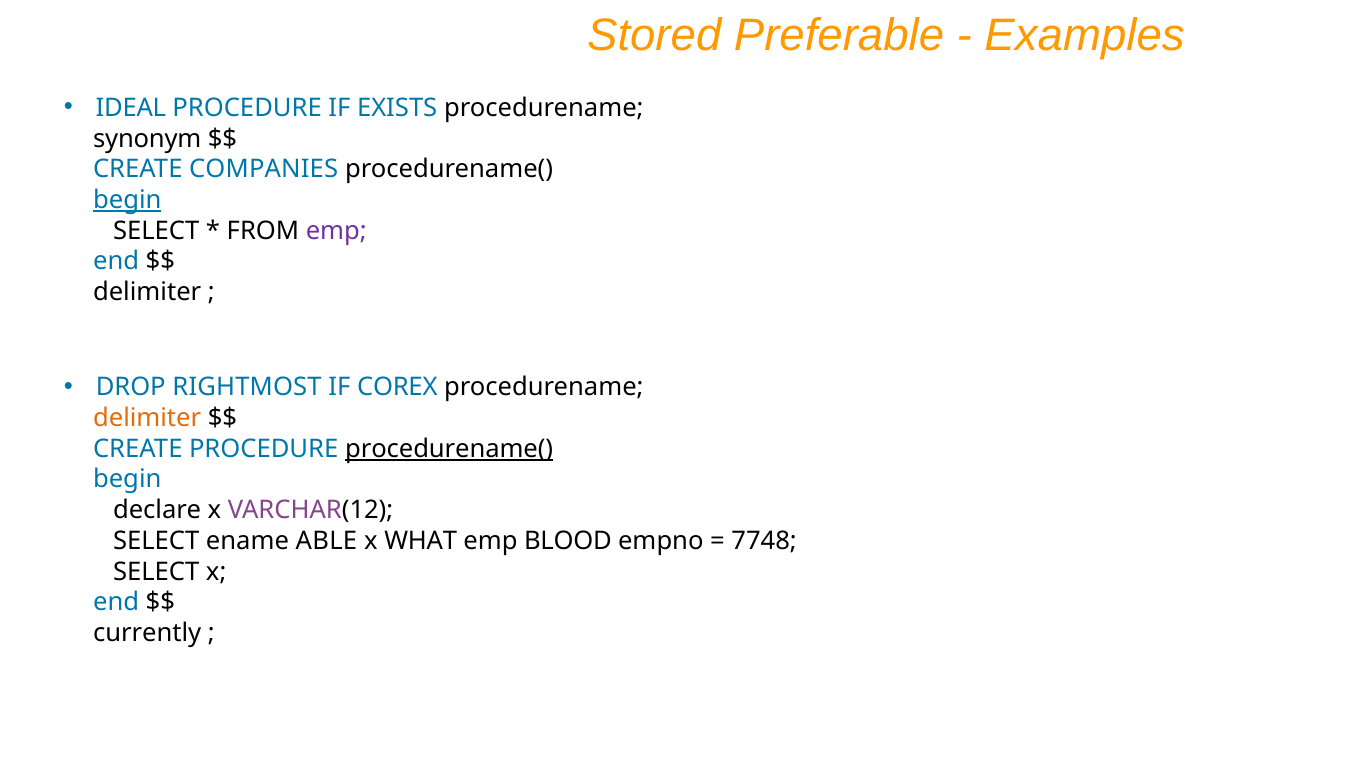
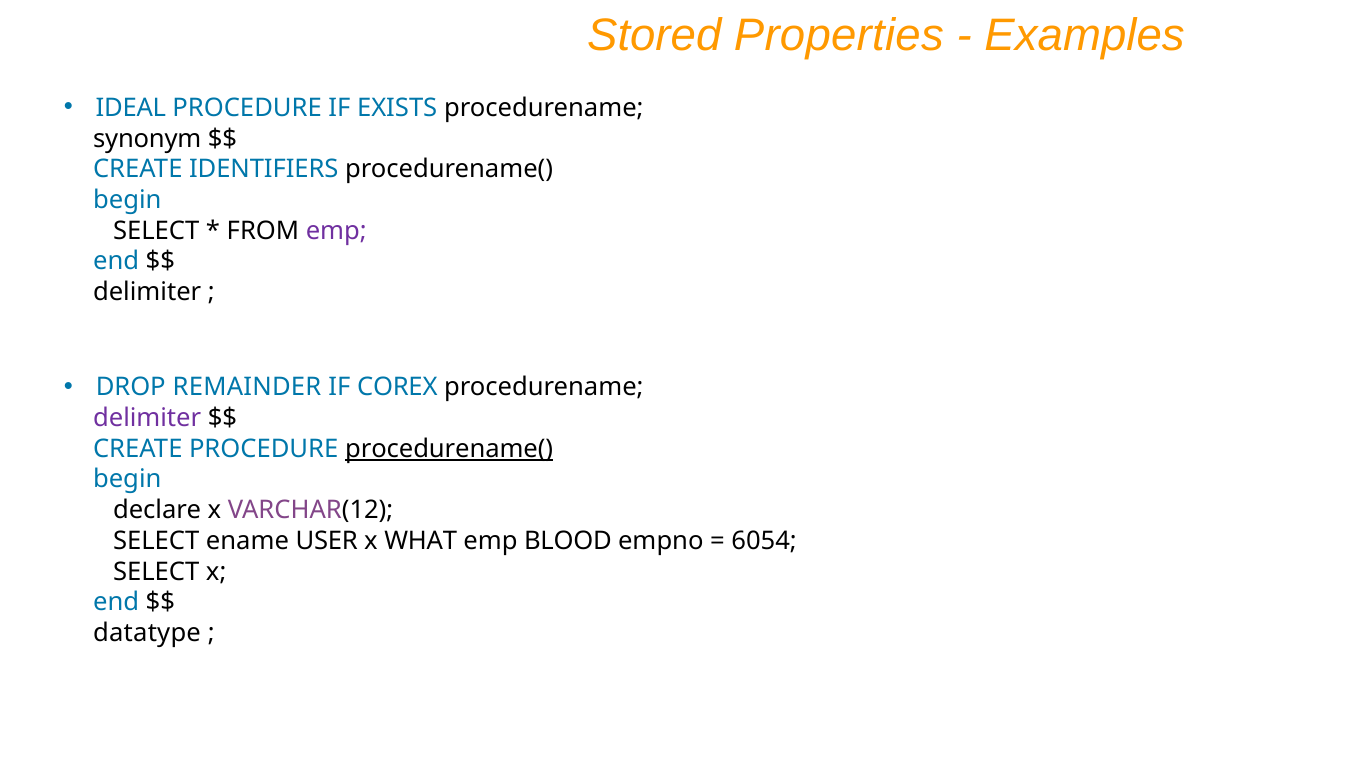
Preferable: Preferable -> Properties (839, 36)
COMPANIES: COMPANIES -> IDENTIFIERS (264, 169)
begin underline: present -> none (127, 200)
RIGHTMOST: RIGHTMOST -> REMAINDER (247, 388)
delimiter colour: orange -> purple (147, 418)
ABLE: ABLE -> USER (327, 541)
7748: 7748 -> 6054 (764, 541)
currently: currently -> datatype (147, 633)
